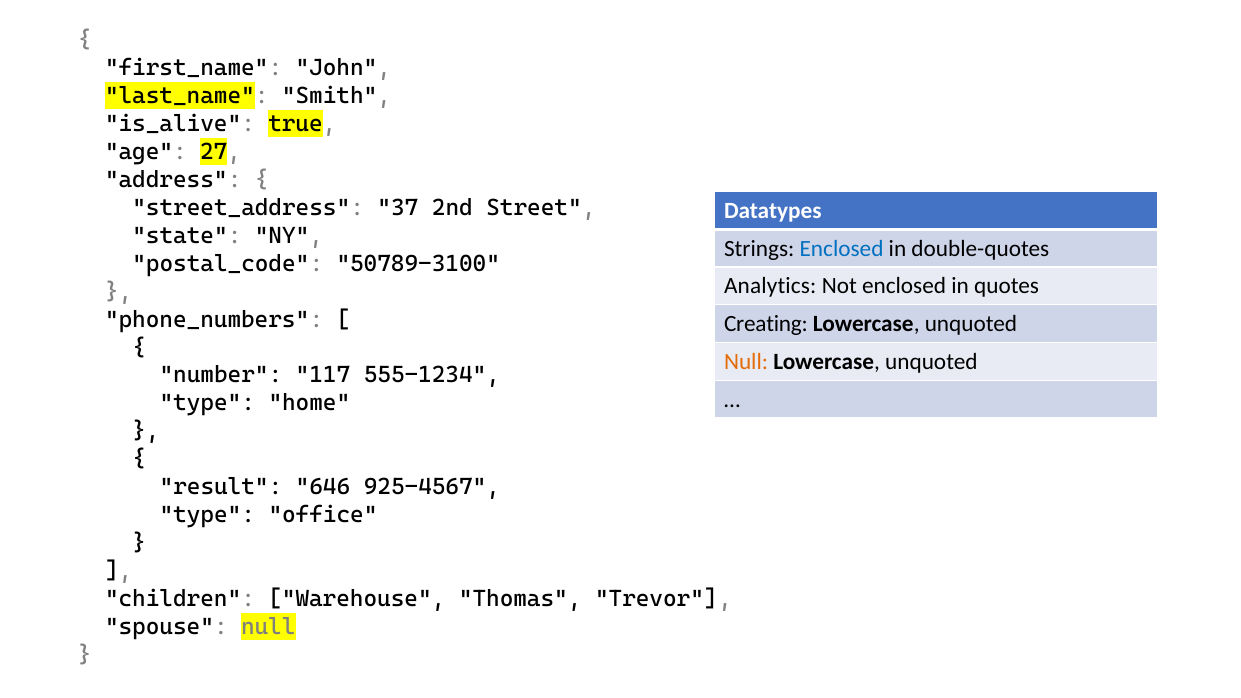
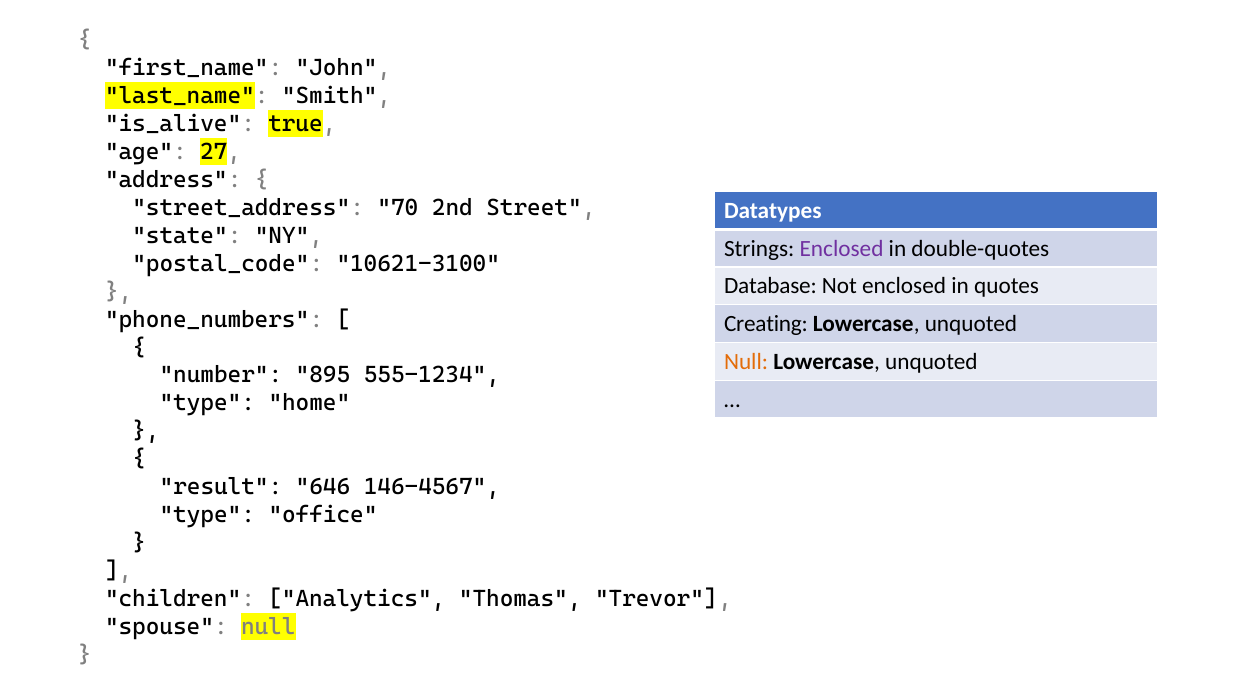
37: 37 -> 70 (398, 208)
Enclosed colour: blue -> purple (842, 248)
50789-3100: 50789-3100 -> 10621-3100 (418, 264)
Analytics: Analytics -> Database (770, 286)
117: 117 -> 895 (323, 375)
925-4567: 925-4567 -> 146-4567 (432, 487)
Warehouse: Warehouse -> Analytics (357, 599)
